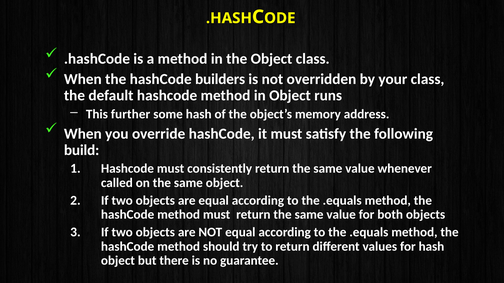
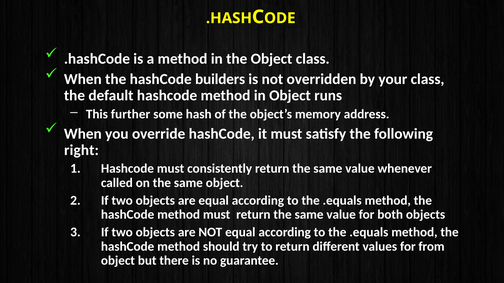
build: build -> right (81, 150)
for hash: hash -> from (432, 247)
